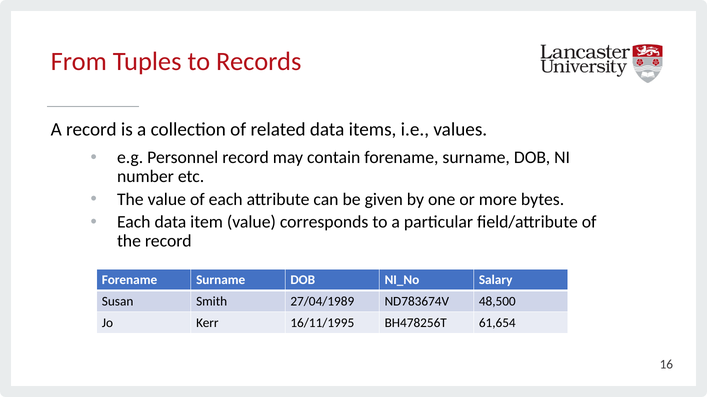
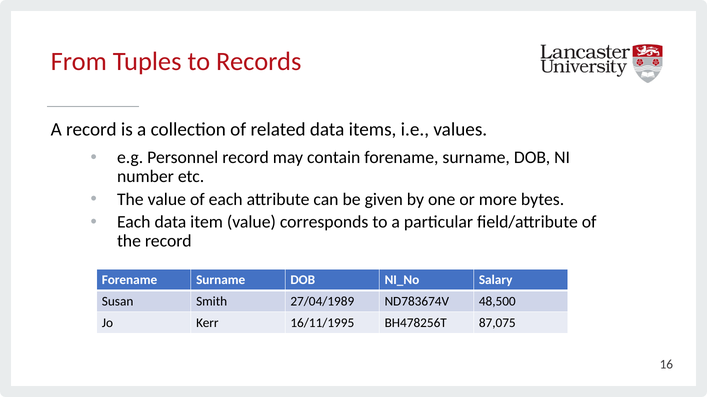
61,654: 61,654 -> 87,075 (497, 323)
